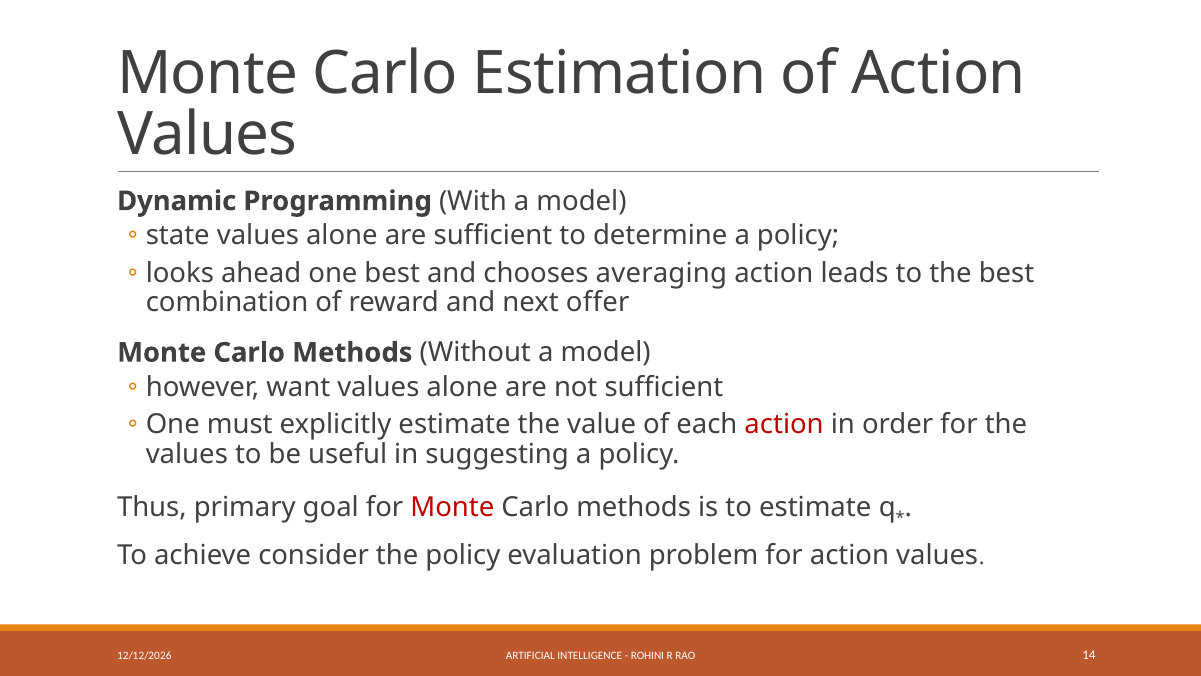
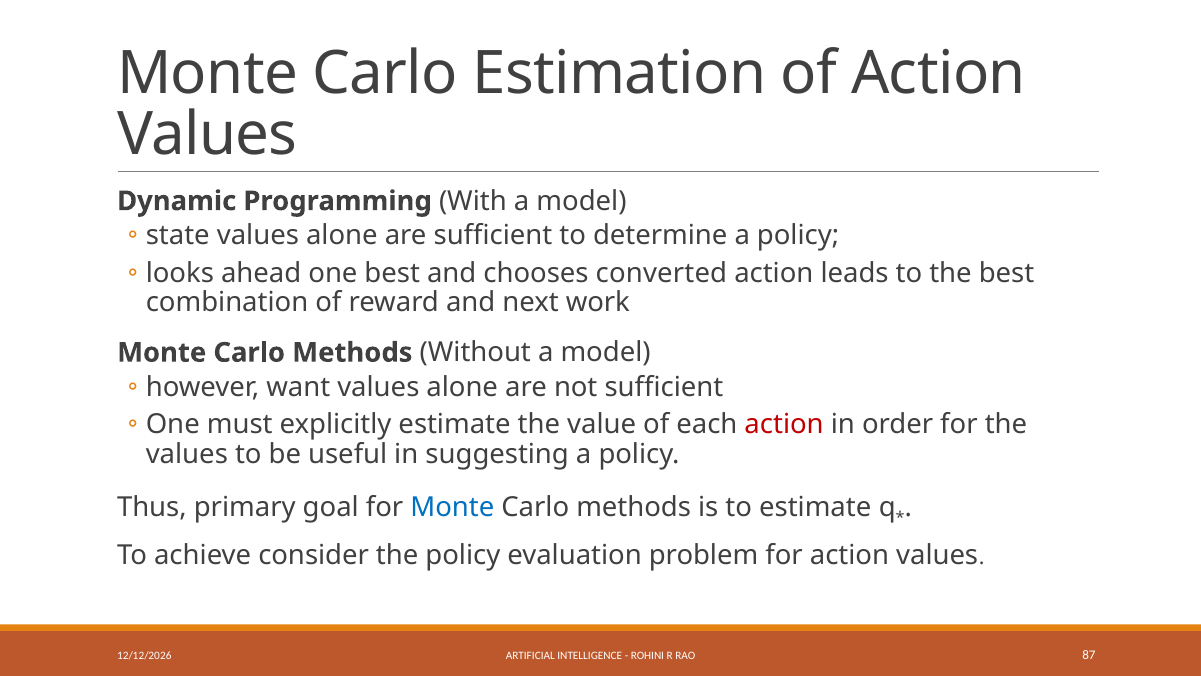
averaging: averaging -> converted (661, 273)
offer: offer -> work (598, 303)
Monte colour: red -> blue (452, 507)
14: 14 -> 87 (1089, 655)
